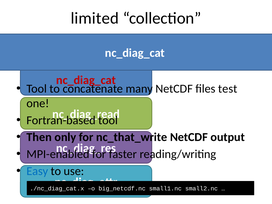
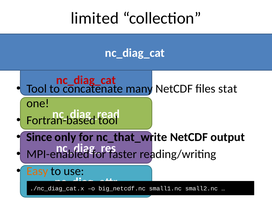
test: test -> stat (228, 89)
Then: Then -> Since (39, 137)
Easy colour: blue -> orange (37, 171)
